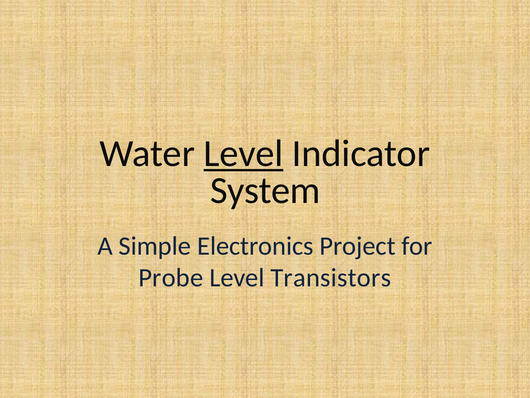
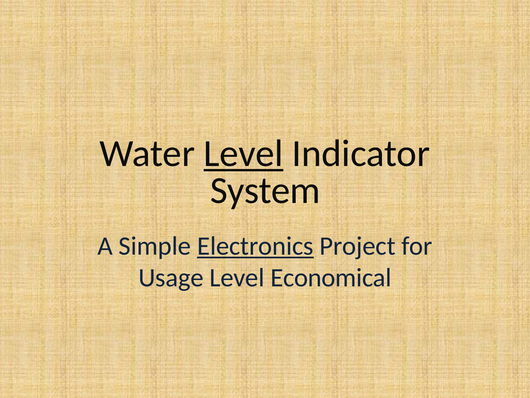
Electronics underline: none -> present (255, 246)
Probe: Probe -> Usage (171, 277)
Transistors: Transistors -> Economical (331, 277)
